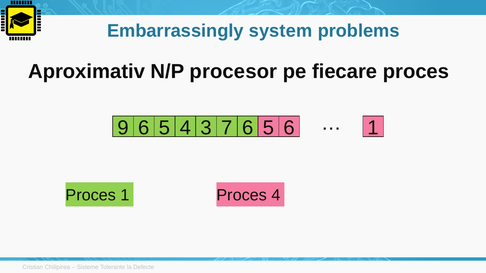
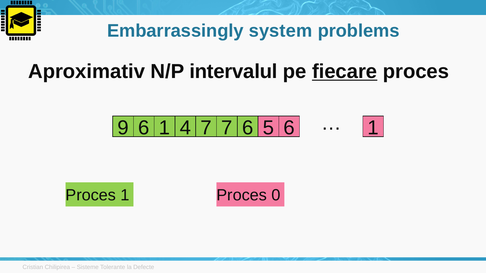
procesor: procesor -> intervalul (233, 72)
fiecare underline: none -> present (345, 72)
9 6 5: 5 -> 1 (165, 128)
4 3: 3 -> 7 (206, 128)
Proces 4: 4 -> 0 (276, 195)
